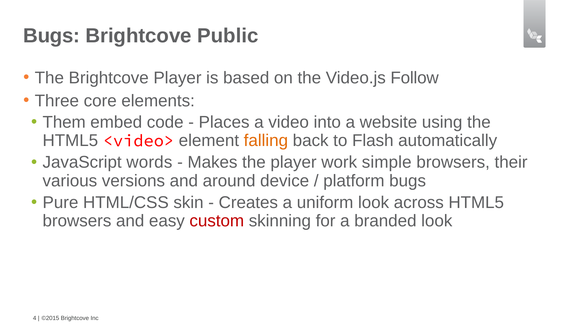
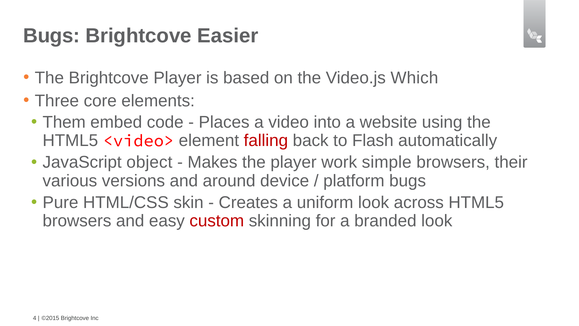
Public: Public -> Easier (228, 36)
Follow: Follow -> Which (414, 78)
falling colour: orange -> red (266, 141)
words: words -> object (149, 162)
